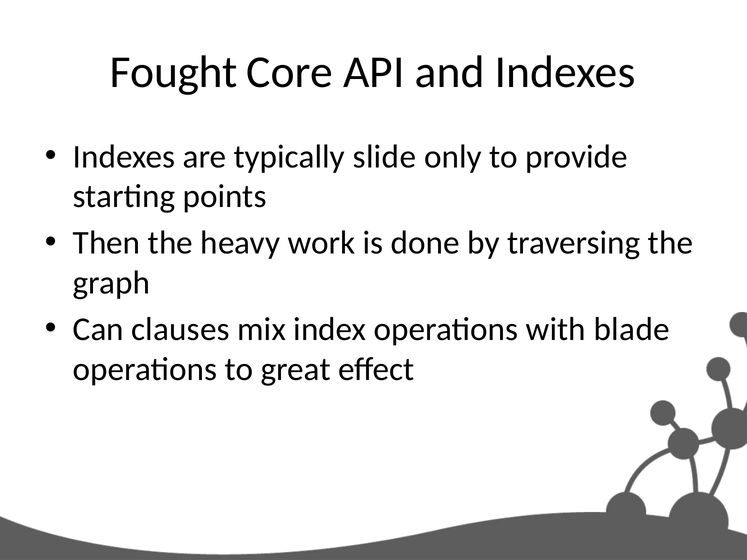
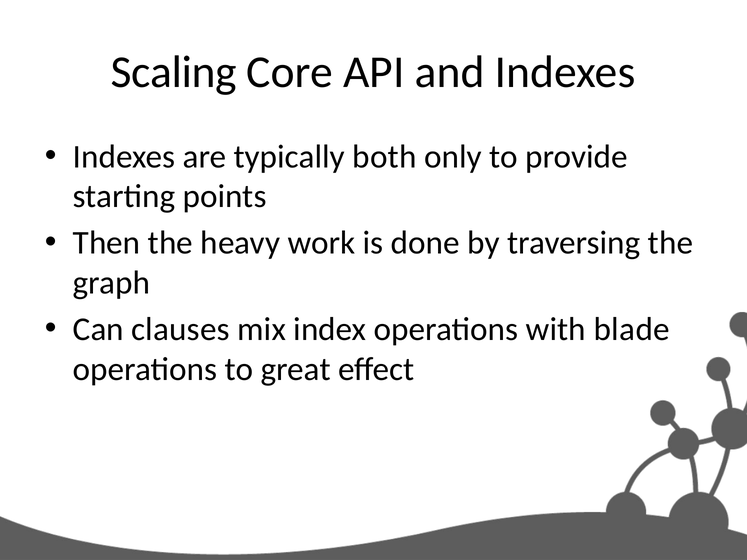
Fought: Fought -> Scaling (174, 72)
slide: slide -> both (384, 157)
